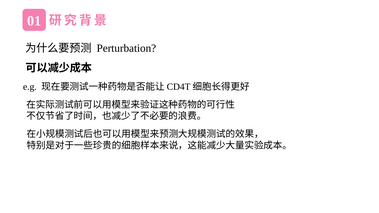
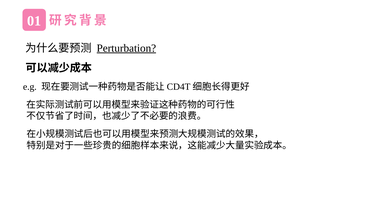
Perturbation underline: none -> present (126, 48)
